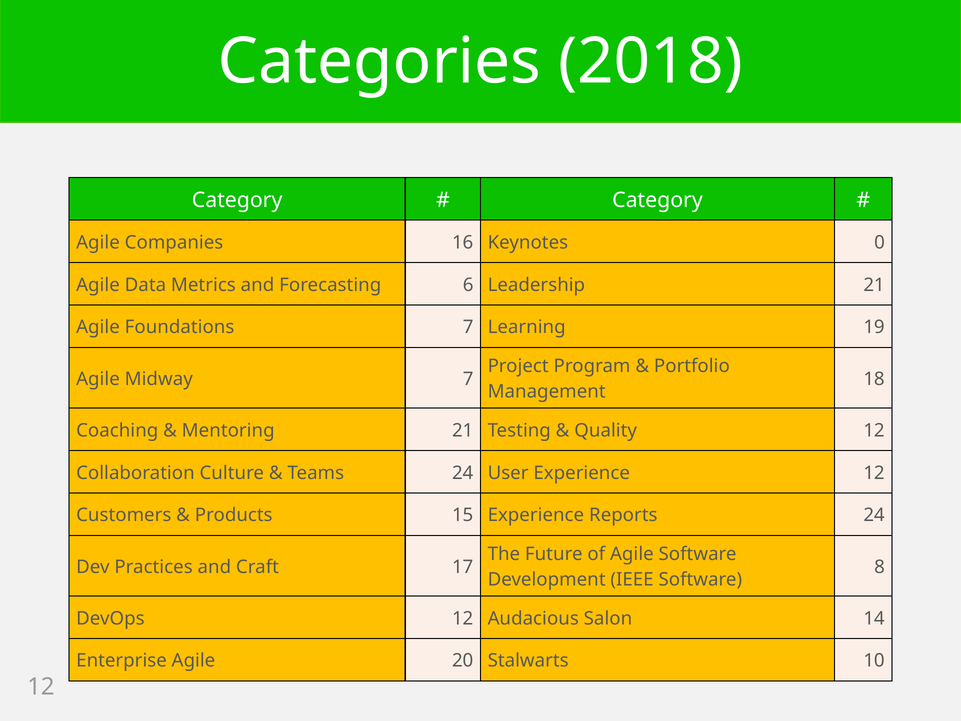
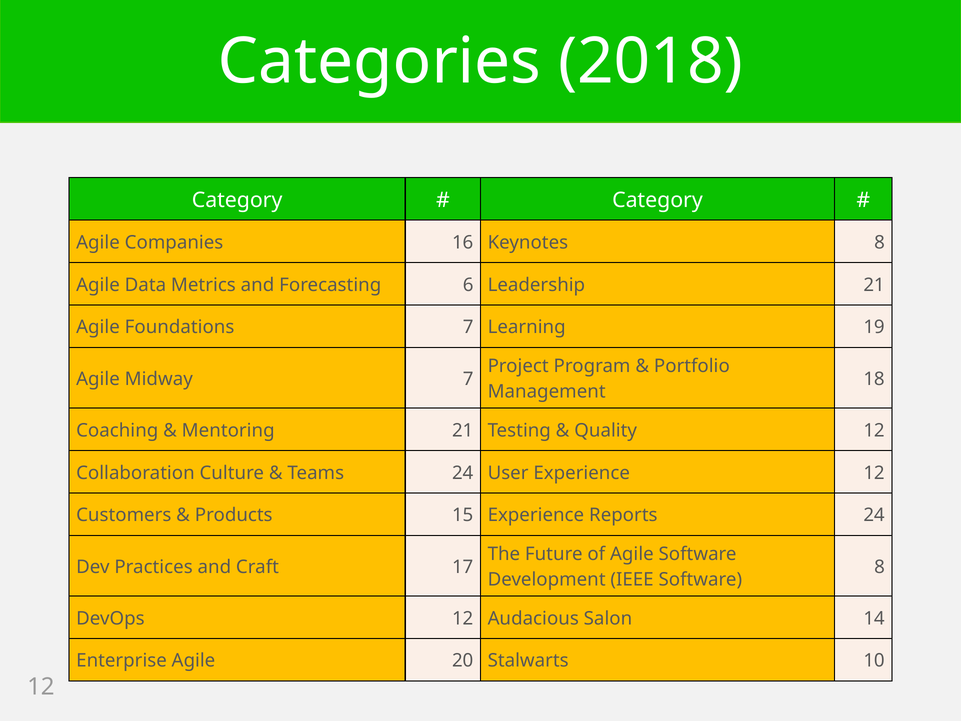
Keynotes 0: 0 -> 8 (880, 242)
